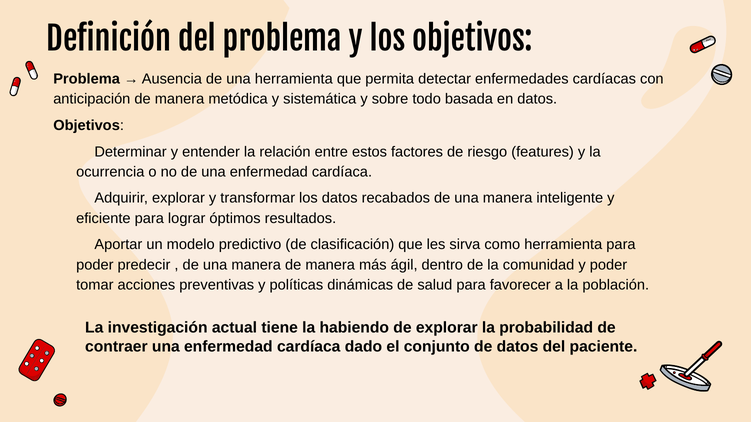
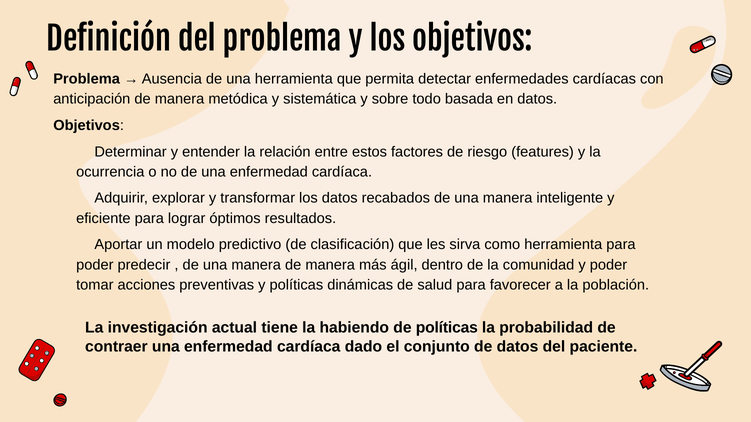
de explorar: explorar -> políticas (447, 328)
